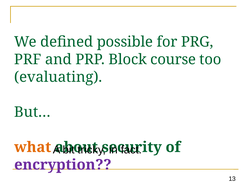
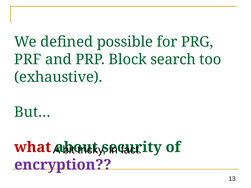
course: course -> search (173, 60)
evaluating: evaluating -> exhaustive (58, 77)
what colour: orange -> red (33, 147)
